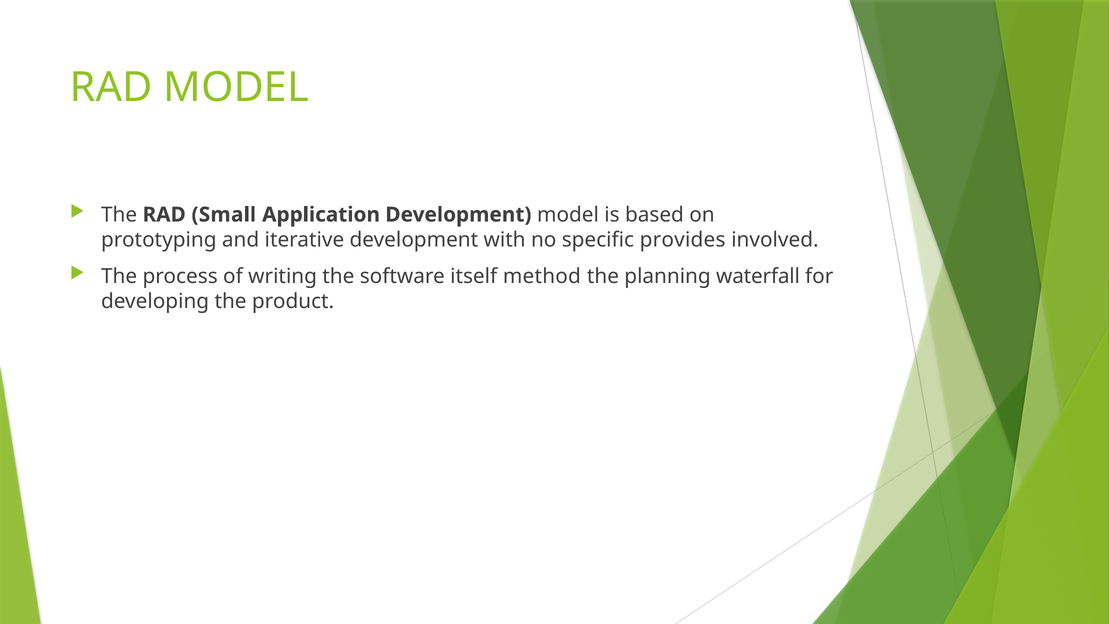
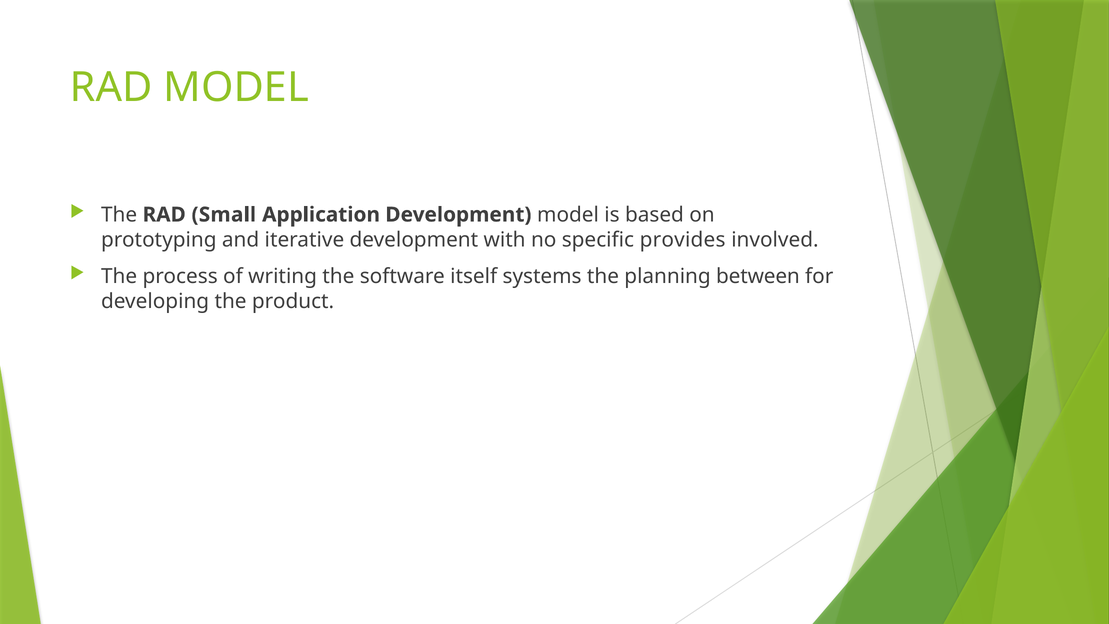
method: method -> systems (542, 276)
waterfall: waterfall -> between (758, 276)
